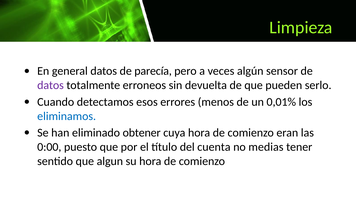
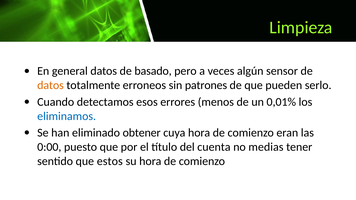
parecía: parecía -> basado (153, 71)
datos colour: purple -> orange (51, 85)
devuelta: devuelta -> patrones (206, 85)
algun: algun -> estos (110, 161)
